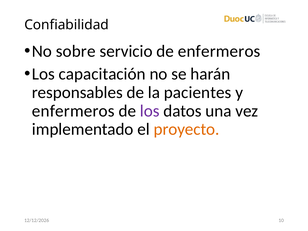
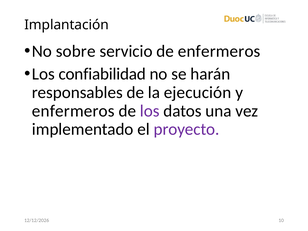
Confiabilidad: Confiabilidad -> Implantación (67, 25)
capacitación: capacitación -> confiabilidad (102, 74)
pacientes: pacientes -> ejecución (198, 92)
proyecto colour: orange -> purple (187, 129)
